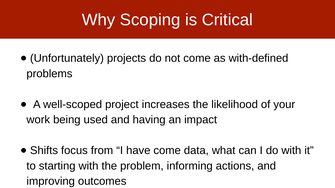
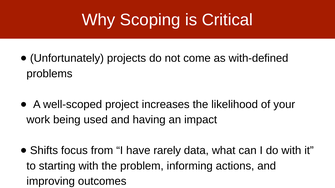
have come: come -> rarely (167, 151)
